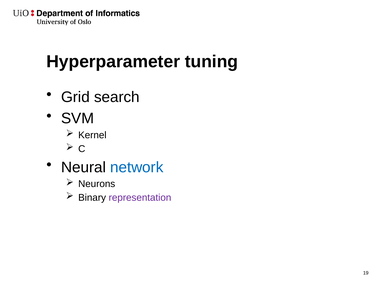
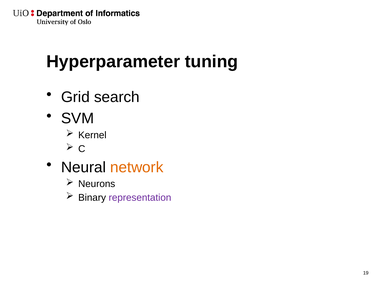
network colour: blue -> orange (137, 167)
